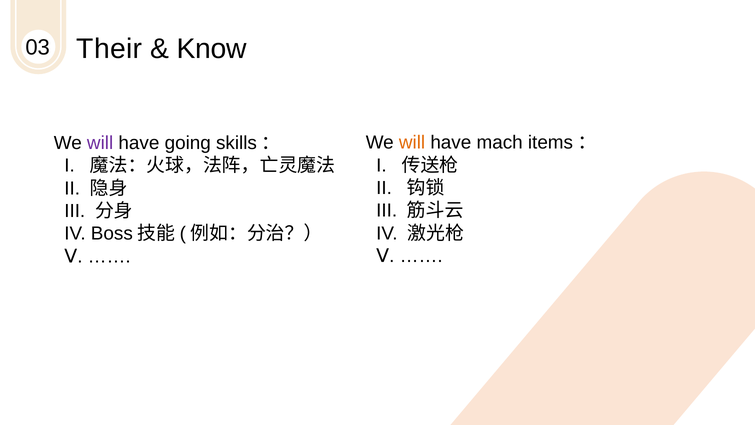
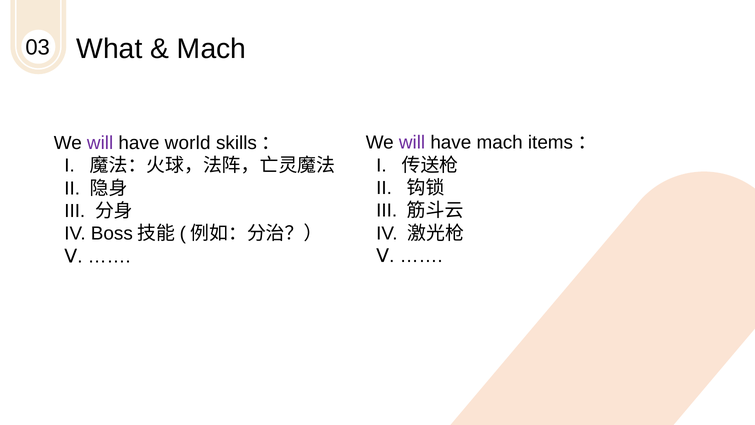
Their: Their -> What (109, 49)
Know: Know -> Mach (212, 49)
will colour: orange -> purple (412, 143)
going: going -> world (188, 143)
